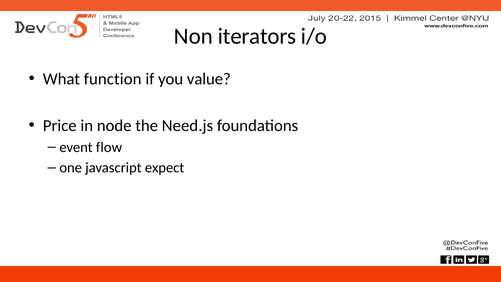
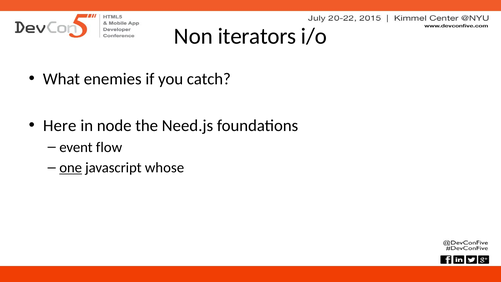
function: function -> enemies (113, 79)
value: value -> catch (209, 79)
Price: Price -> Here (60, 126)
one underline: none -> present (71, 168)
expect: expect -> whose (164, 168)
